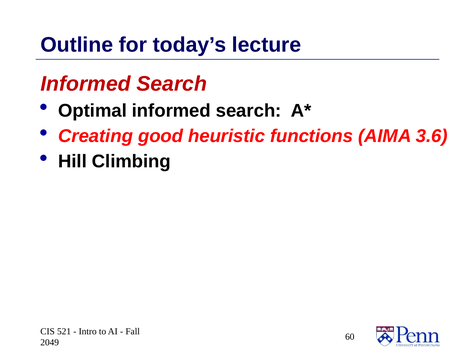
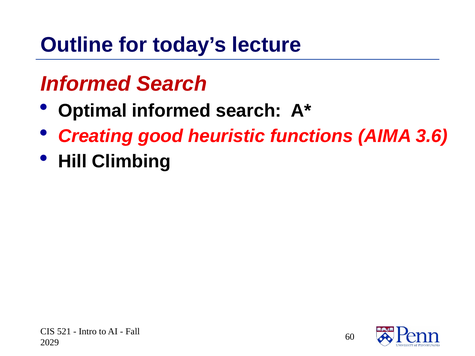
2049: 2049 -> 2029 (50, 343)
